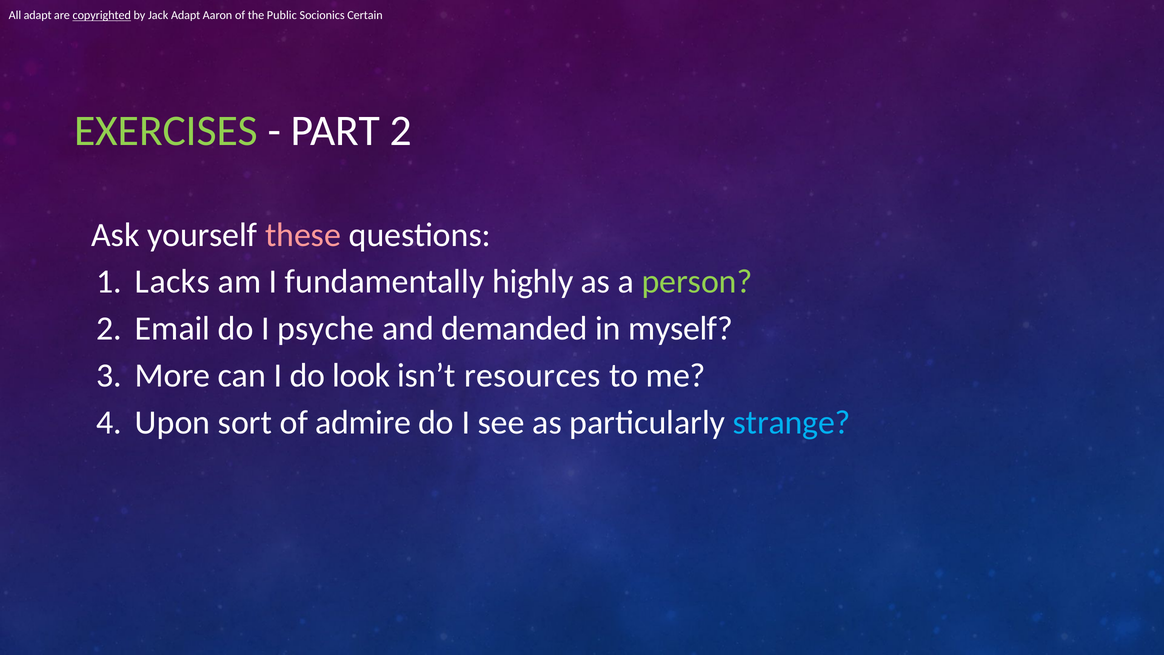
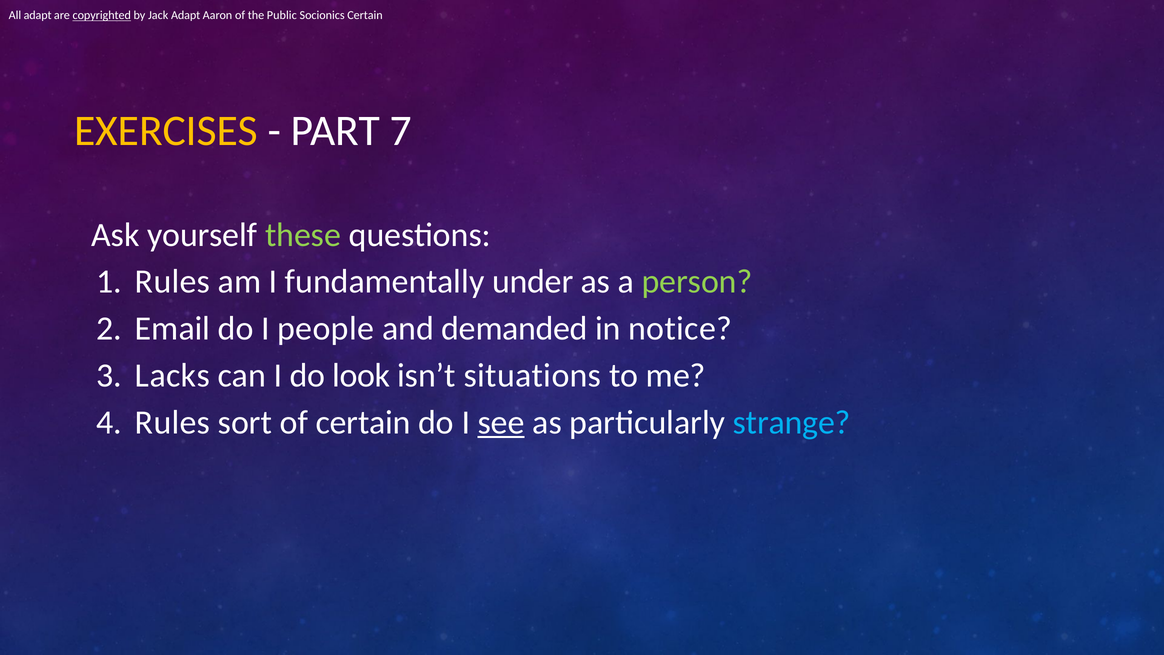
EXERCISES colour: light green -> yellow (166, 131)
PART 2: 2 -> 7 (401, 131)
these colour: pink -> light green (303, 235)
1 Lacks: Lacks -> Rules (172, 282)
highly: highly -> under (533, 282)
psyche: psyche -> people (326, 328)
myself: myself -> notice (680, 328)
More: More -> Lacks (172, 375)
resources: resources -> situations (532, 375)
Upon: Upon -> Rules (172, 422)
of admire: admire -> certain (363, 422)
see underline: none -> present (501, 422)
